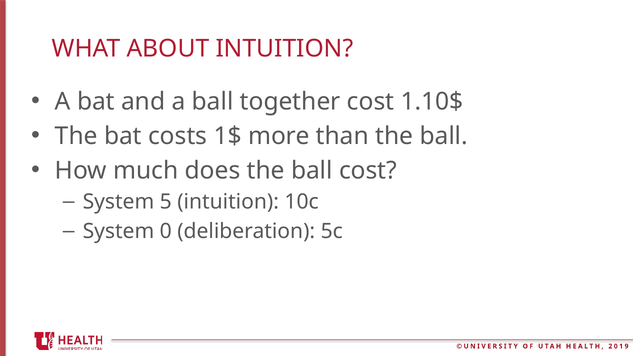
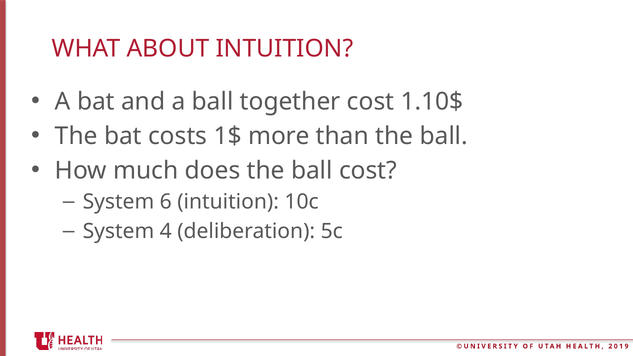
5: 5 -> 6 (166, 202)
0: 0 -> 4 (166, 231)
